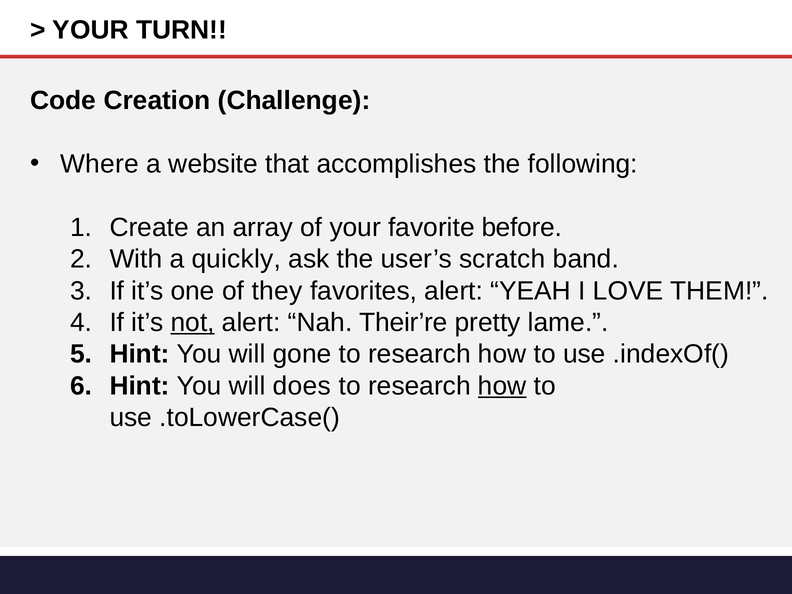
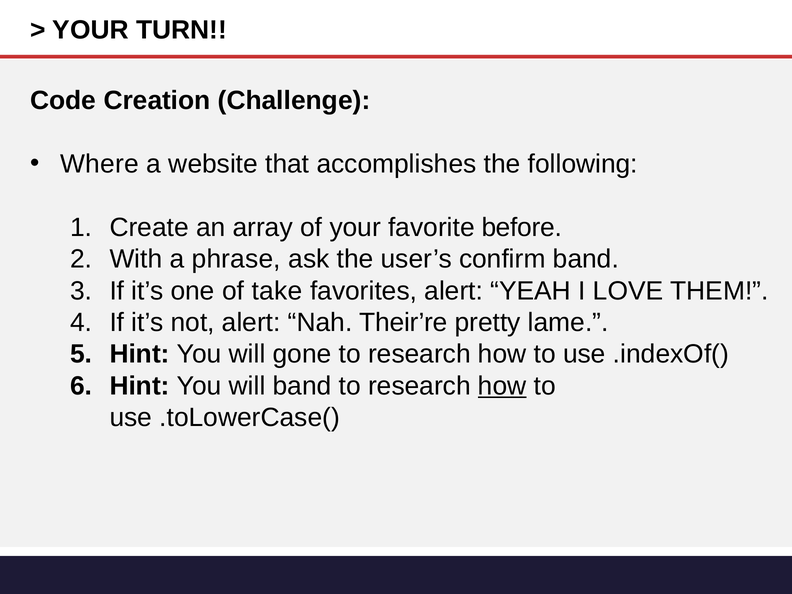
quickly: quickly -> phrase (236, 259)
scratch: scratch -> confirm (502, 259)
they: they -> take (277, 291)
not underline: present -> none (193, 323)
will does: does -> band (302, 386)
